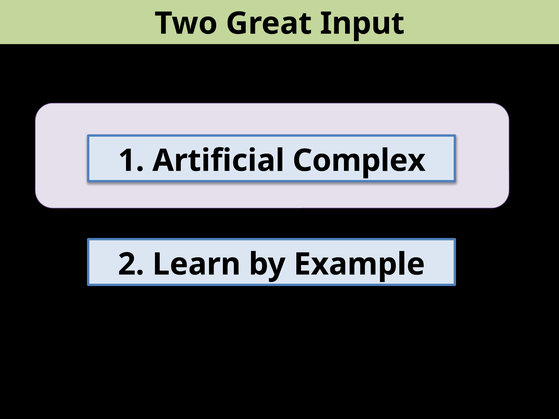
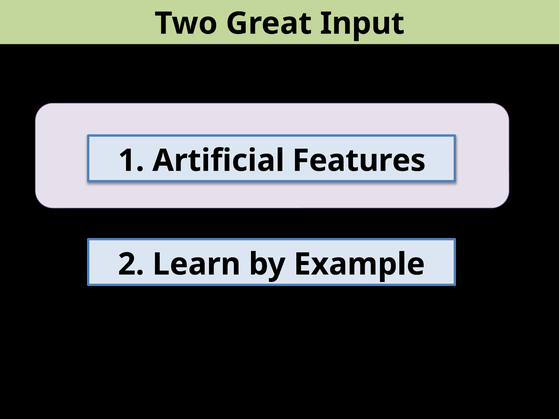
Complex: Complex -> Features (359, 161)
